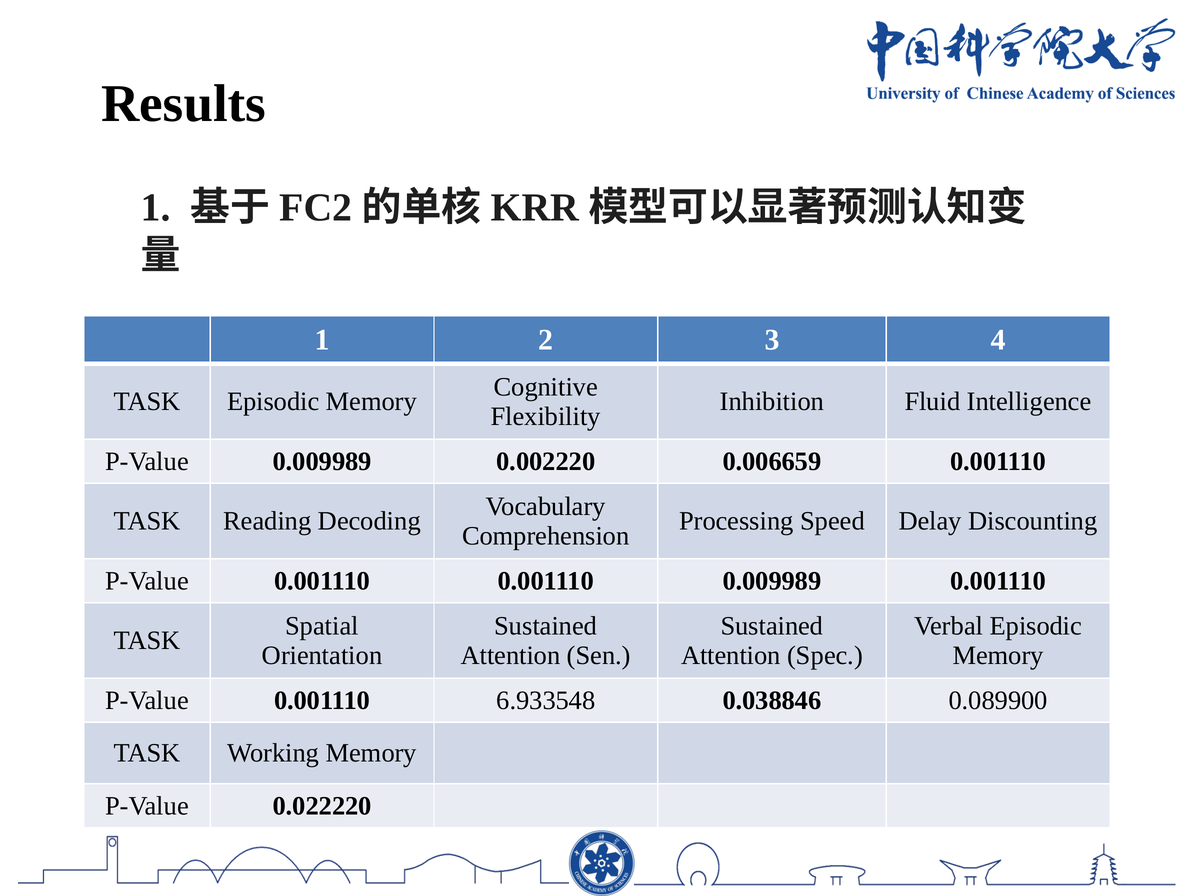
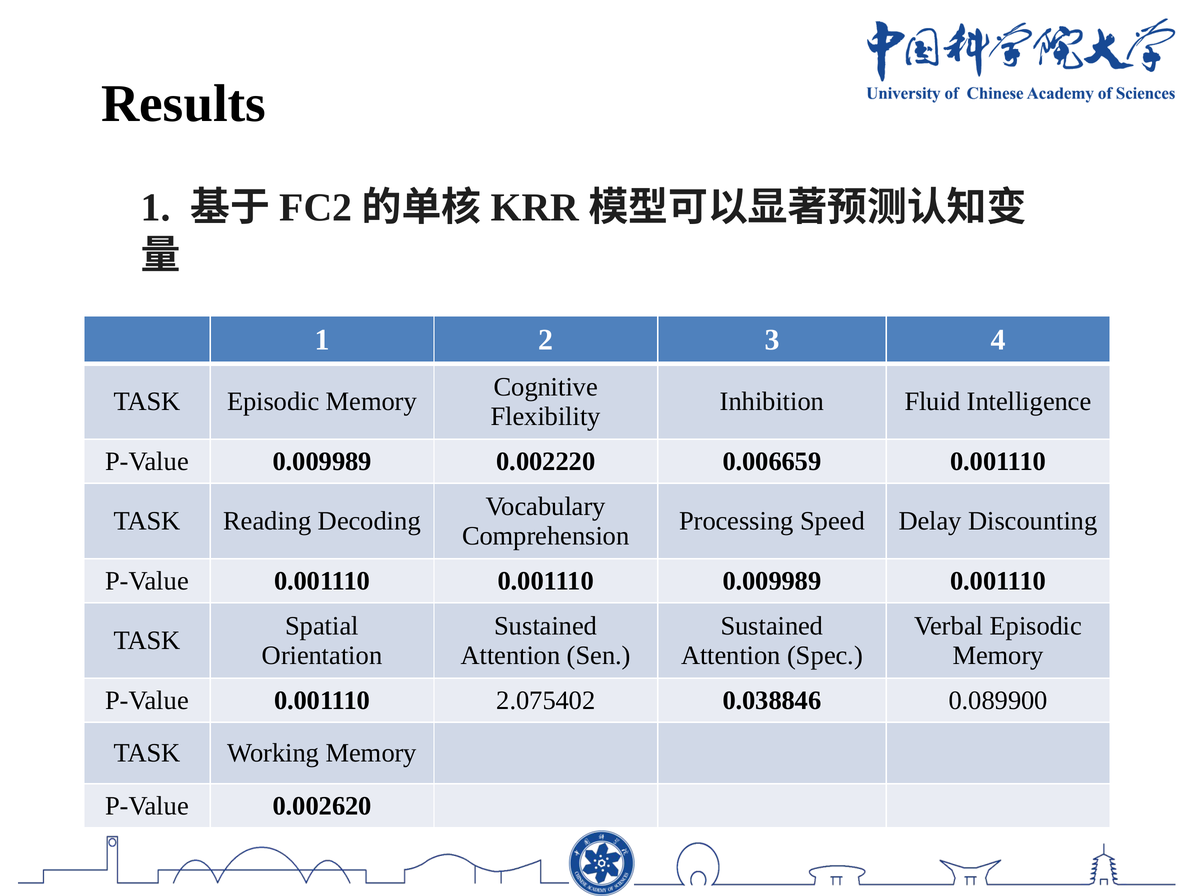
6.933548: 6.933548 -> 2.075402 (546, 700)
0.022220: 0.022220 -> 0.002620 (322, 805)
